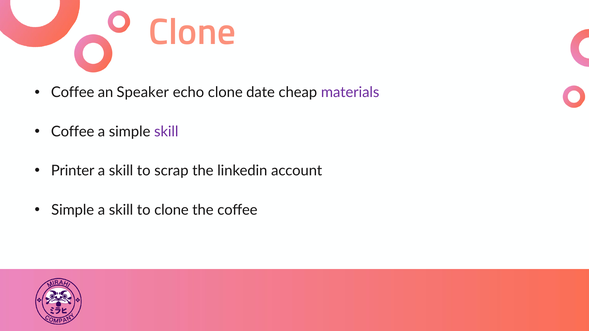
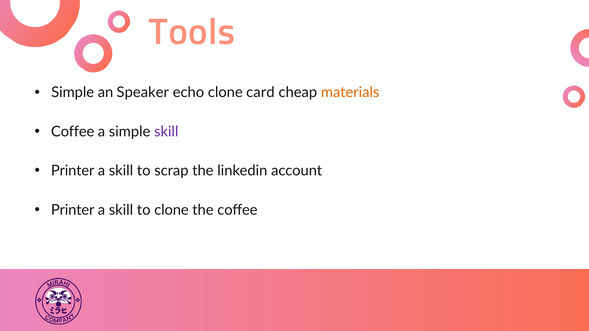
Clone: Clone -> Tools (192, 32)
Coffee: Coffee -> Simple (73, 93)
date: date -> card (260, 93)
materials colour: purple -> orange (350, 93)
Simple: Simple -> Printer (73, 210)
